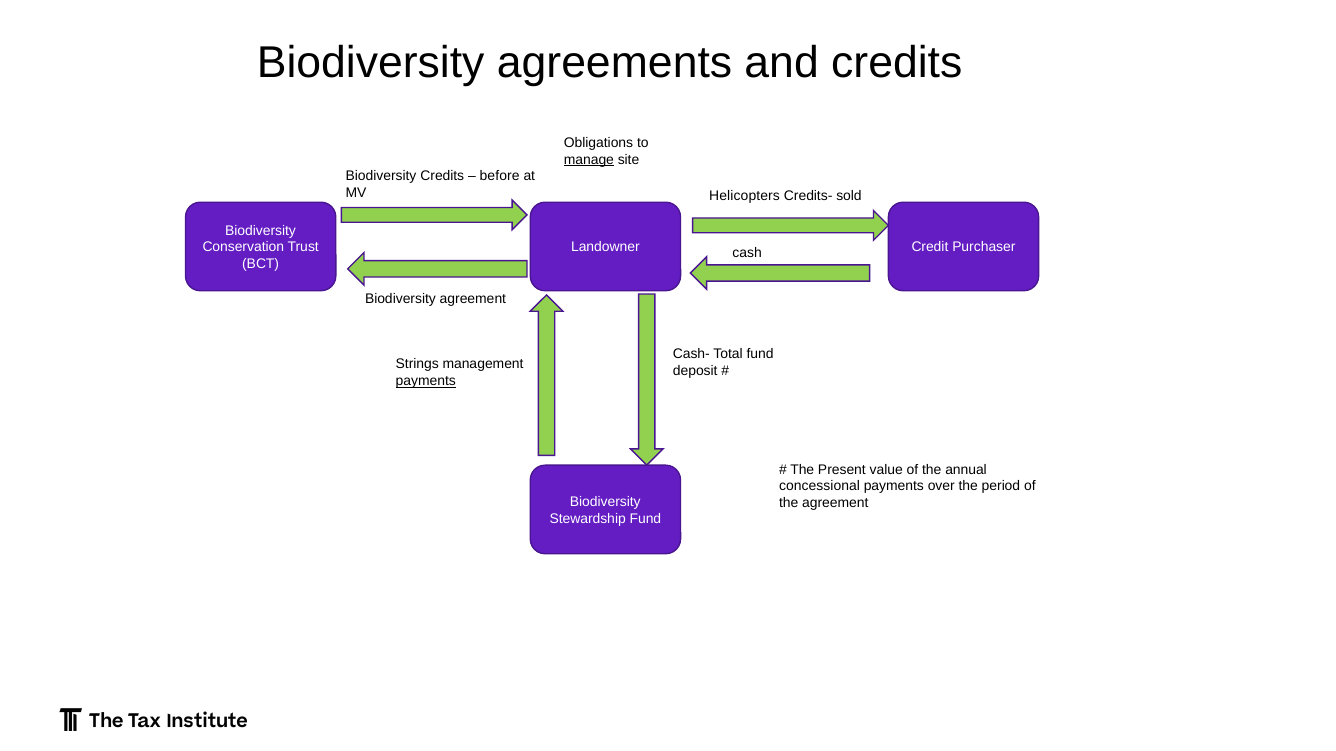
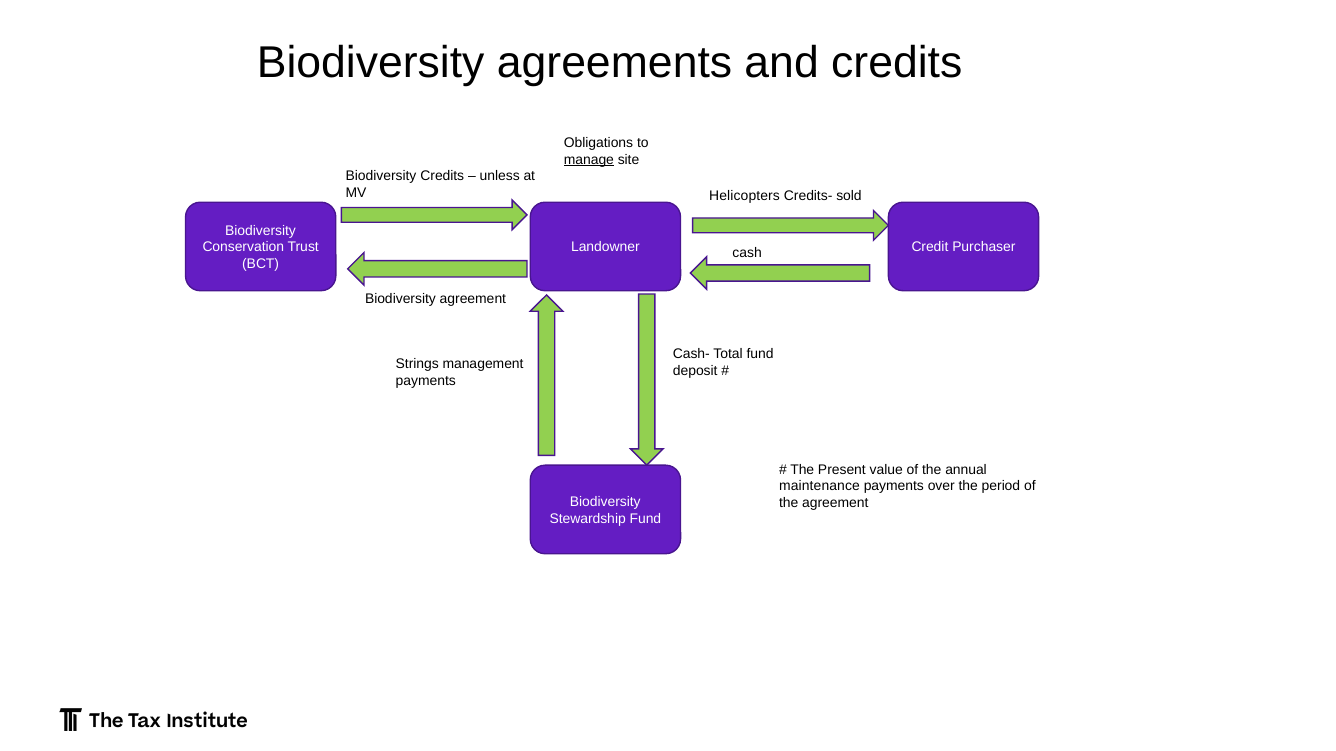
before: before -> unless (500, 176)
payments underline: present -> none (426, 381)
concessional: concessional -> maintenance (819, 487)
